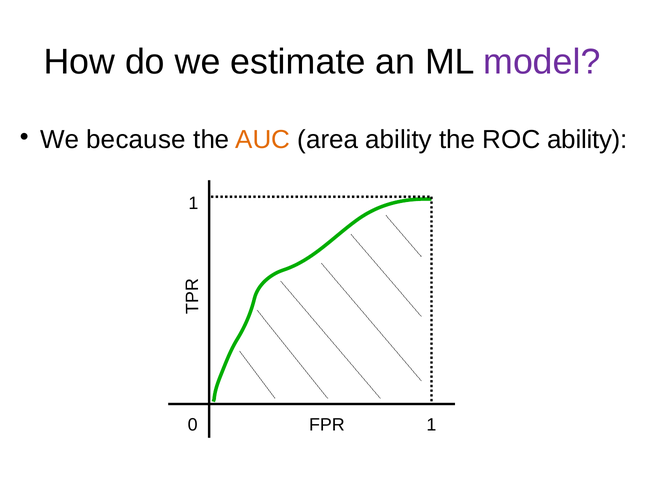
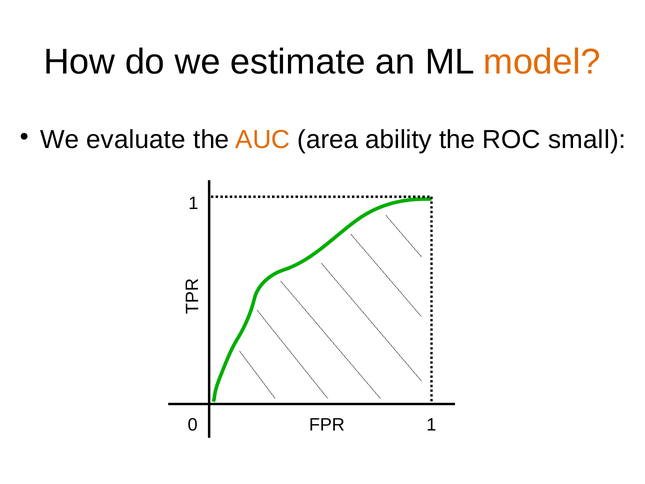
model colour: purple -> orange (542, 62)
because: because -> evaluate (136, 140)
ROC ability: ability -> small (587, 140)
